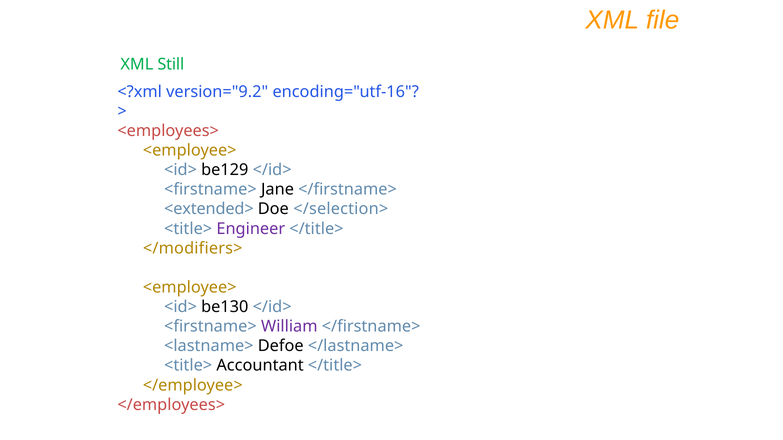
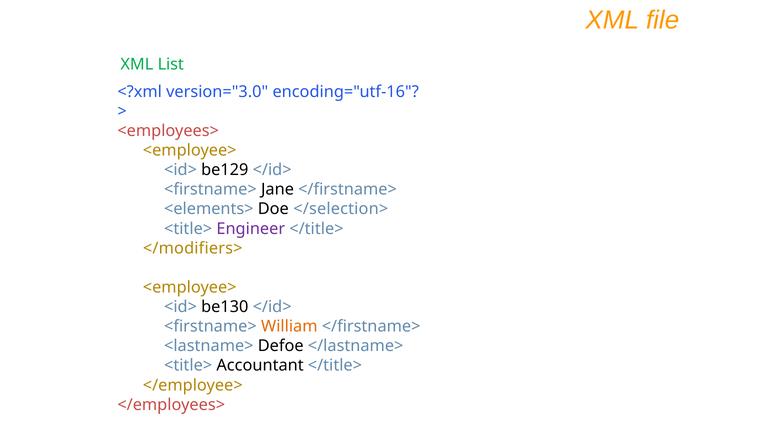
Still: Still -> List (171, 64)
version="9.2: version="9.2 -> version="3.0 (217, 92)
<extended>: <extended> -> <elements> (209, 209)
William colour: purple -> orange (289, 327)
